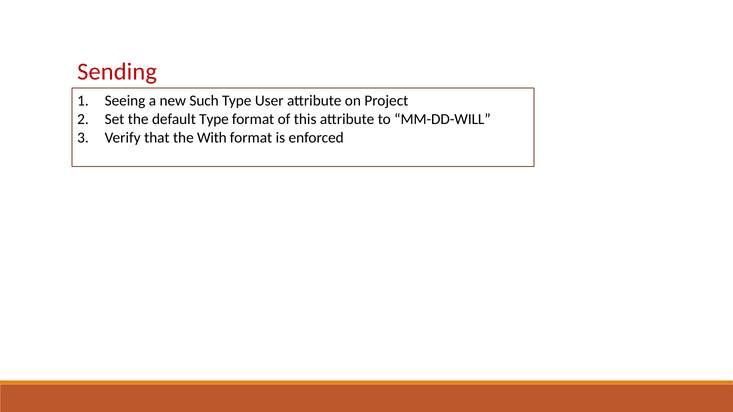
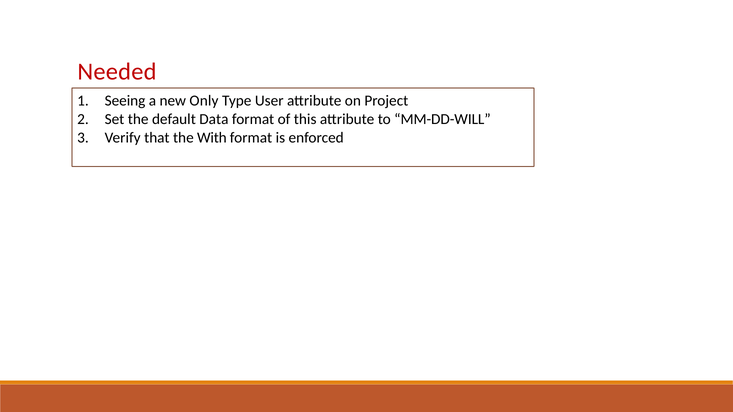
Sending: Sending -> Needed (117, 72)
Such: Such -> Only (204, 101)
default Type: Type -> Data (214, 119)
